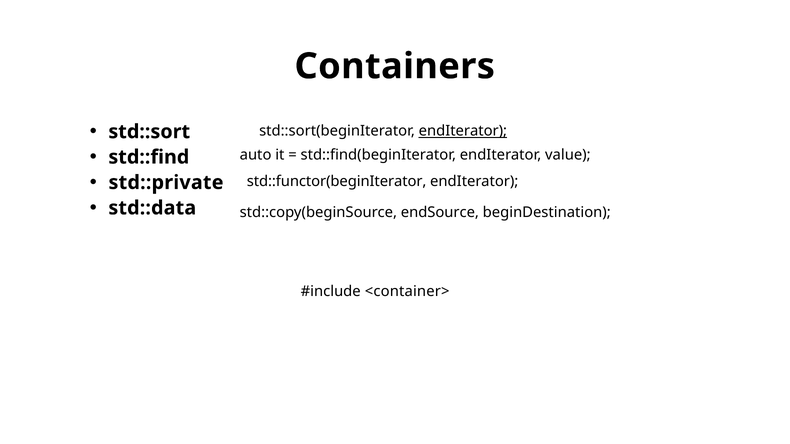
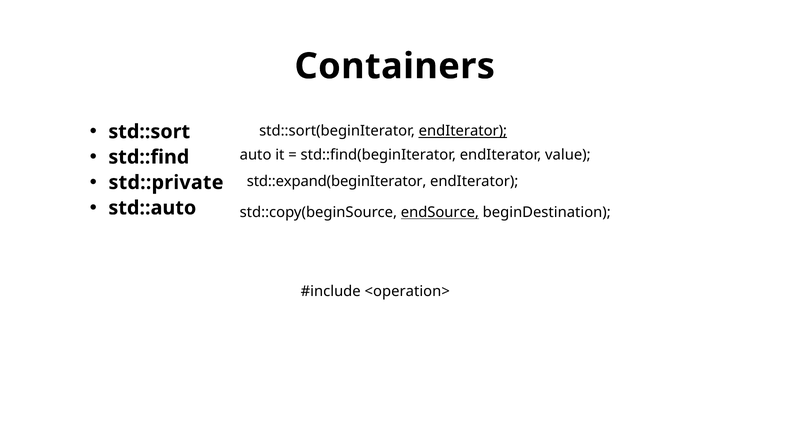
std::functor(beginIterator: std::functor(beginIterator -> std::expand(beginIterator (337, 182)
std::data: std::data -> std::auto (152, 208)
endSource underline: none -> present (440, 213)
<container>: <container> -> <operation> (407, 291)
